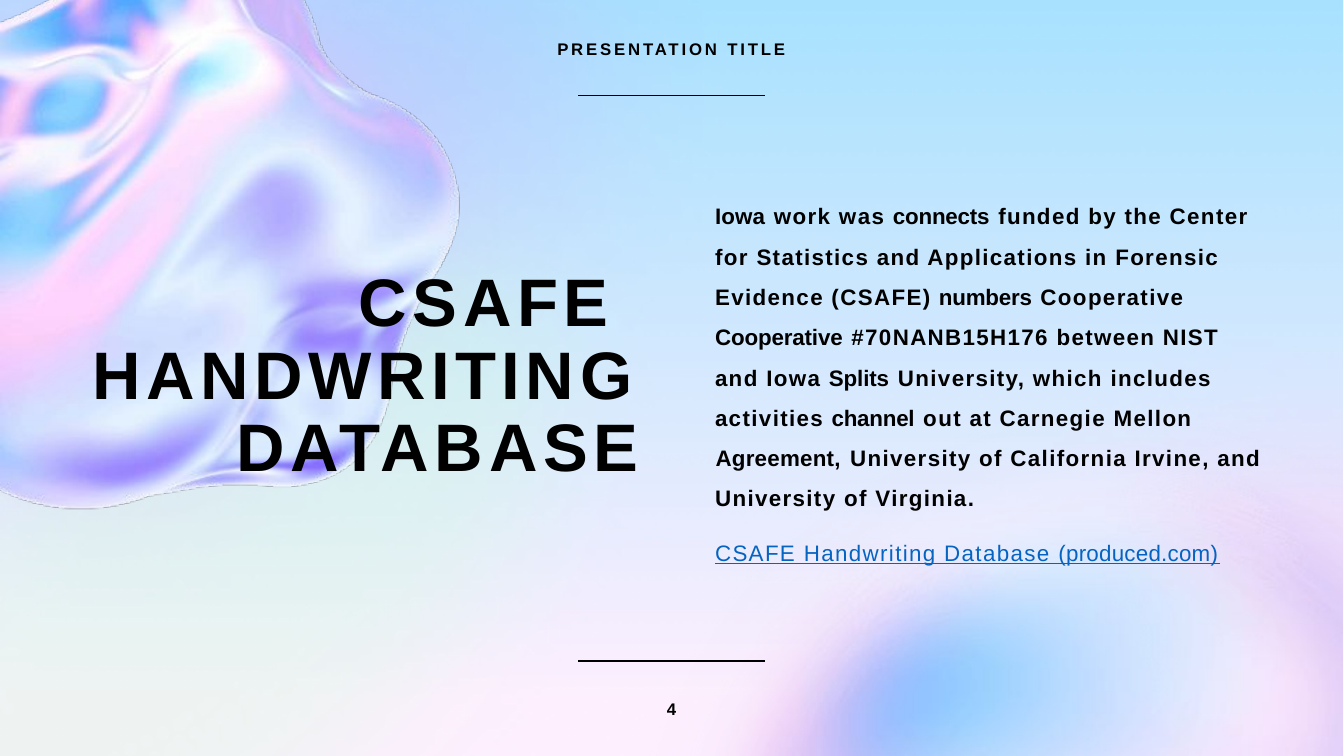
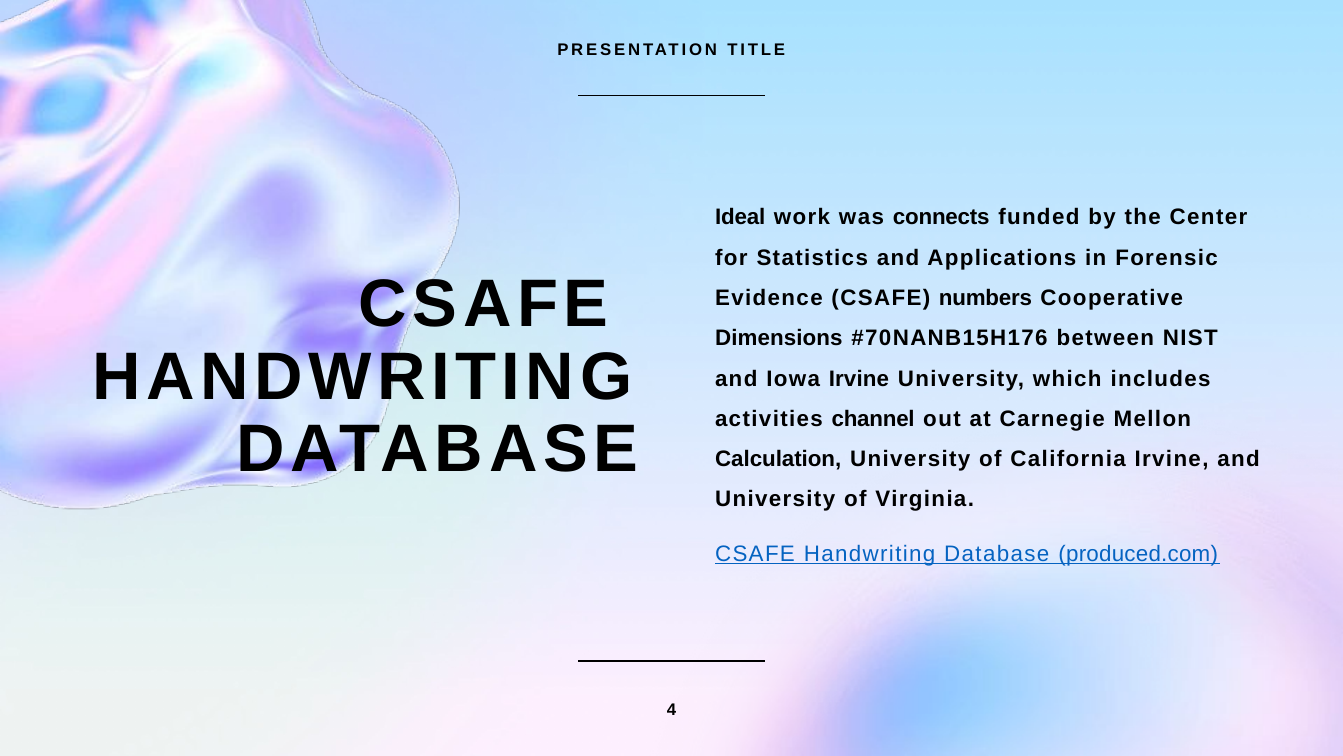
Iowa: Iowa -> Ideal (740, 217)
Cooperative: Cooperative -> Dimensions (779, 338)
Iowa Splits: Splits -> Irvine (859, 378)
Agreement: Agreement -> Calculation (778, 459)
